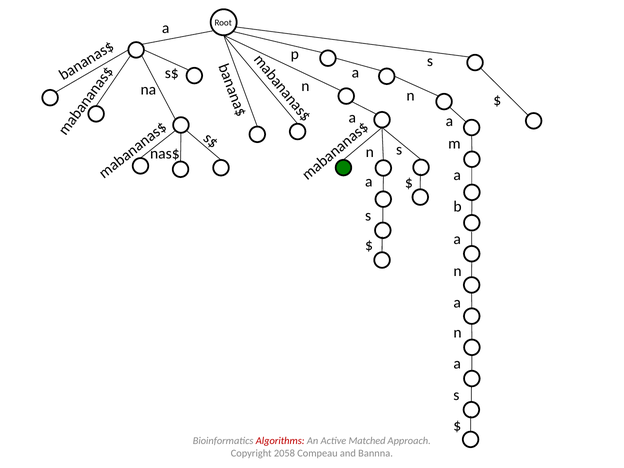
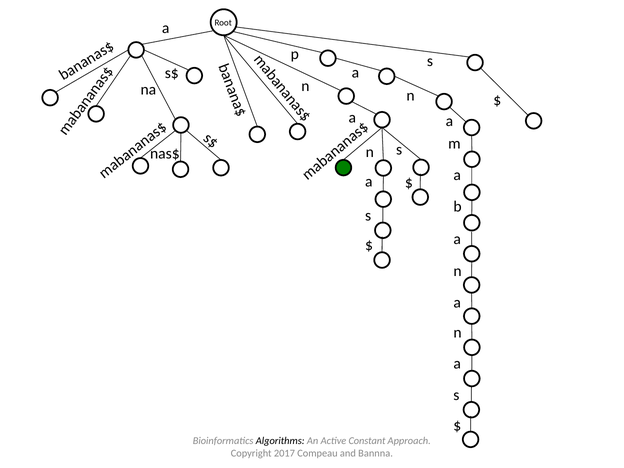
Algorithms colour: red -> black (280, 441)
Matched: Matched -> Constant (367, 441)
2058: 2058 -> 2017 (284, 453)
